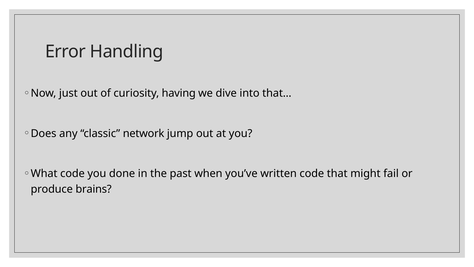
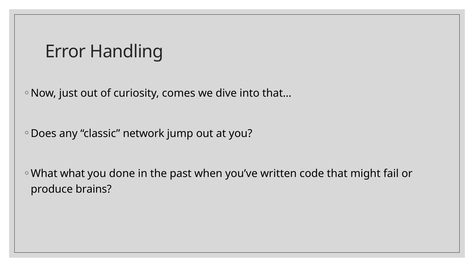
having: having -> comes (179, 93)
What code: code -> what (73, 173)
